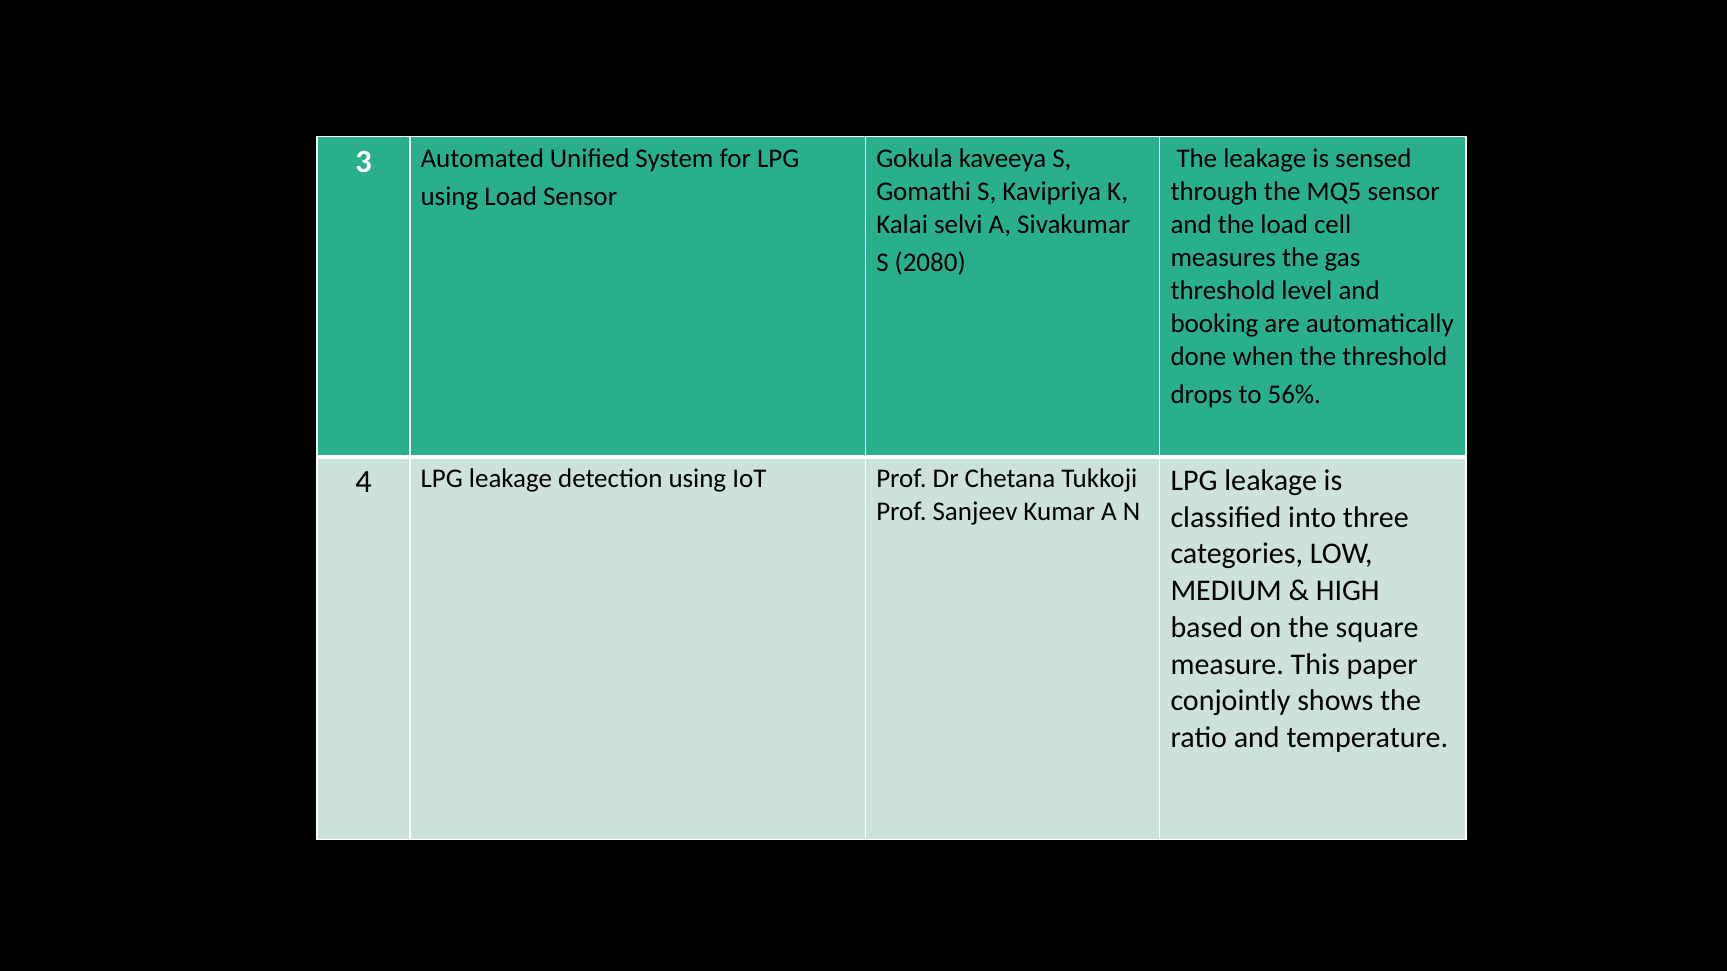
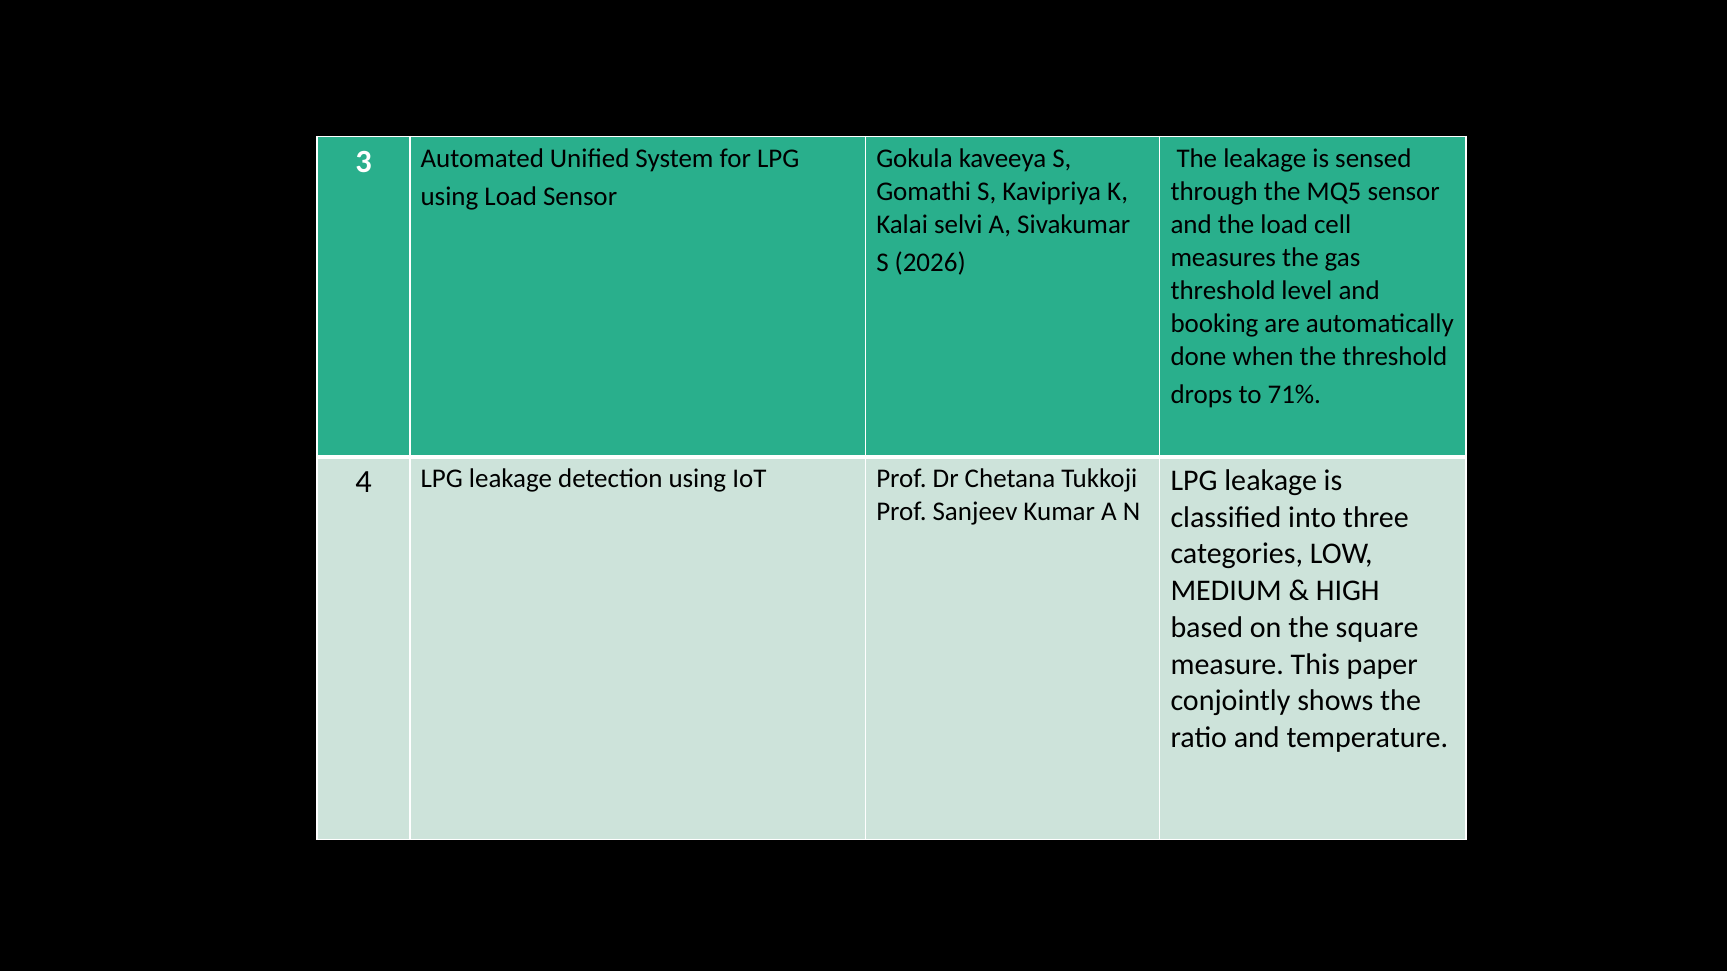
2080: 2080 -> 2026 (930, 263)
56%: 56% -> 71% (1294, 394)
